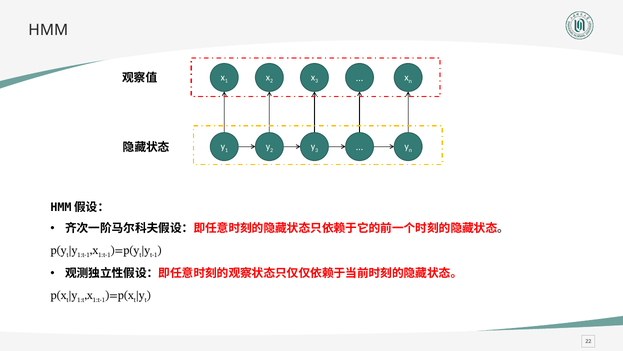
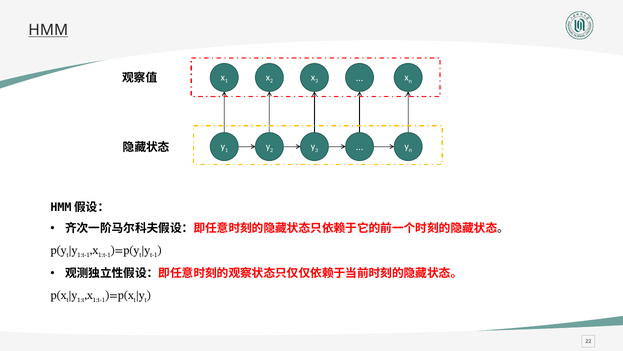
HMM underline: none -> present (48, 30)
